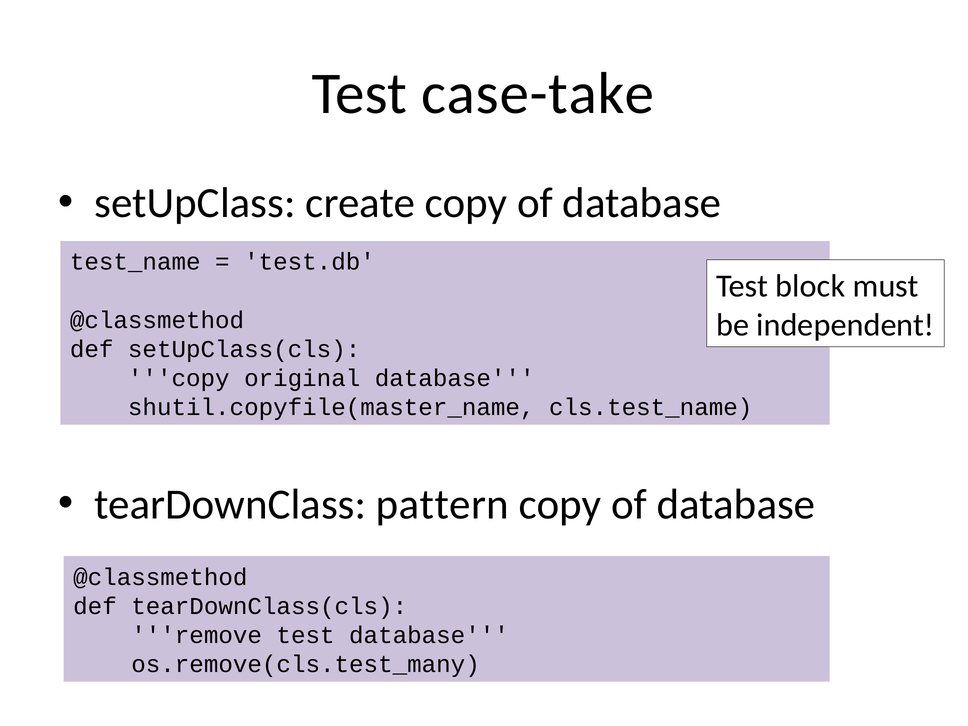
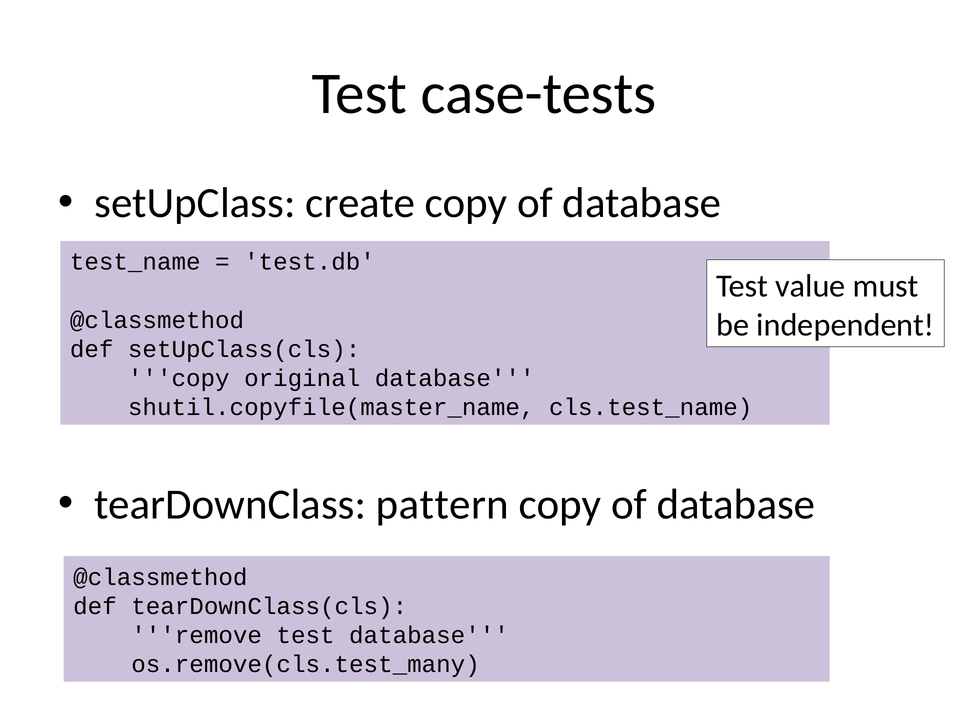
case-take: case-take -> case-tests (538, 94)
block: block -> value (810, 286)
